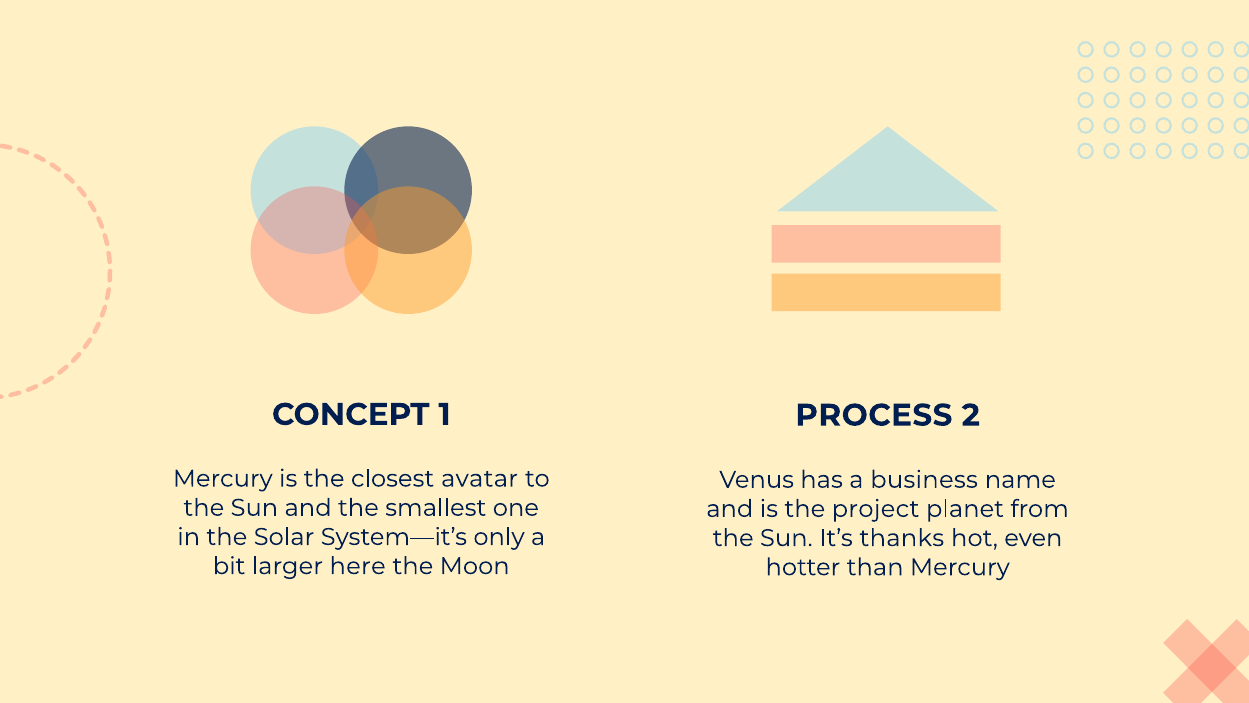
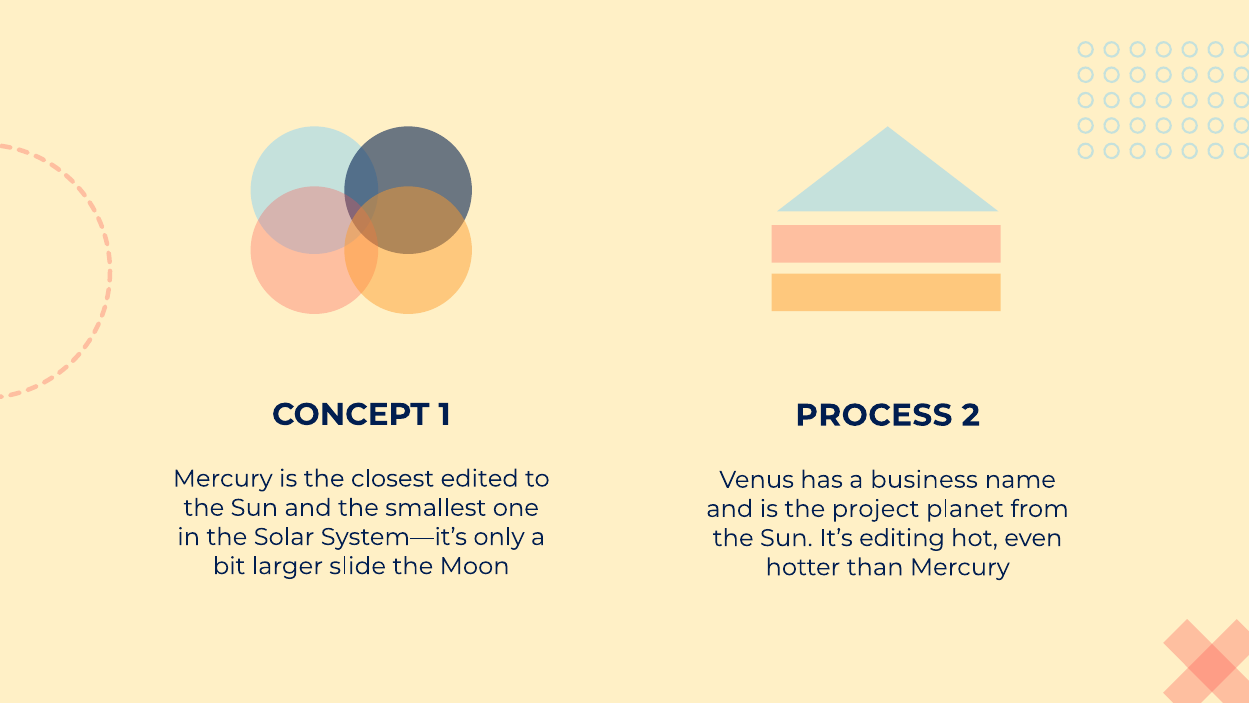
avatar: avatar -> edited (480, 478)
thanks: thanks -> editing (902, 538)
here: here -> slide (358, 566)
